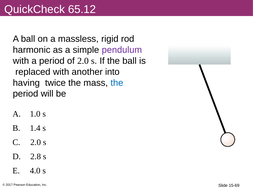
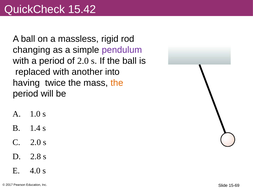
65.12: 65.12 -> 15.42 (82, 9)
harmonic: harmonic -> changing (32, 50)
the colour: blue -> orange (117, 83)
